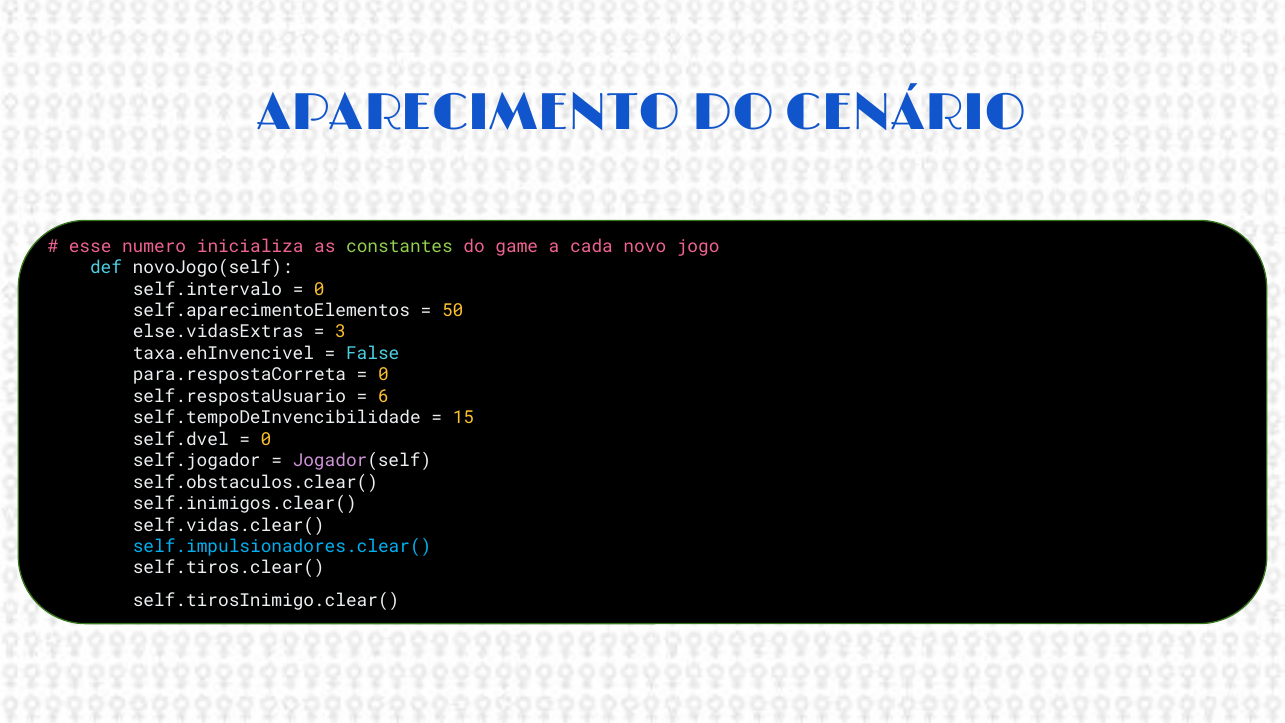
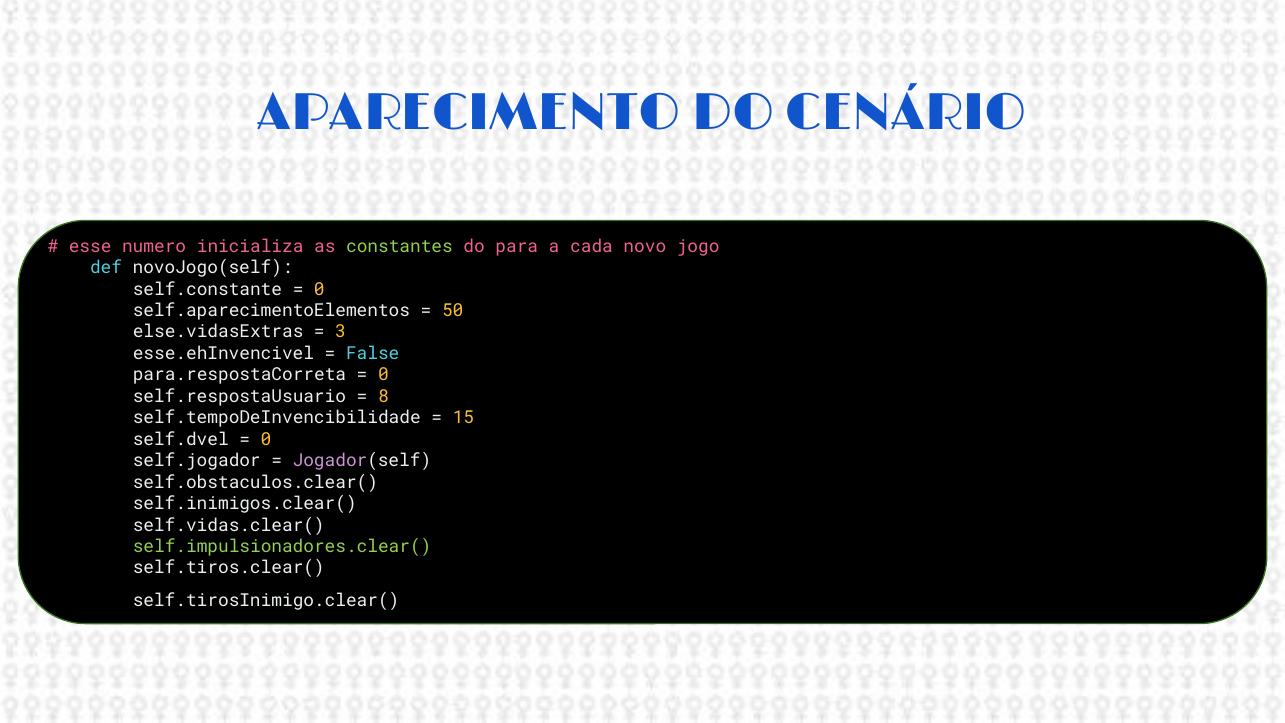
game: game -> para (517, 246)
self.intervalo: self.intervalo -> self.constante (207, 289)
taxa.ehInvencivel: taxa.ehInvencivel -> esse.ehInvencivel (223, 353)
6: 6 -> 8 (383, 396)
self.impulsionadores.clear( colour: light blue -> light green (282, 546)
